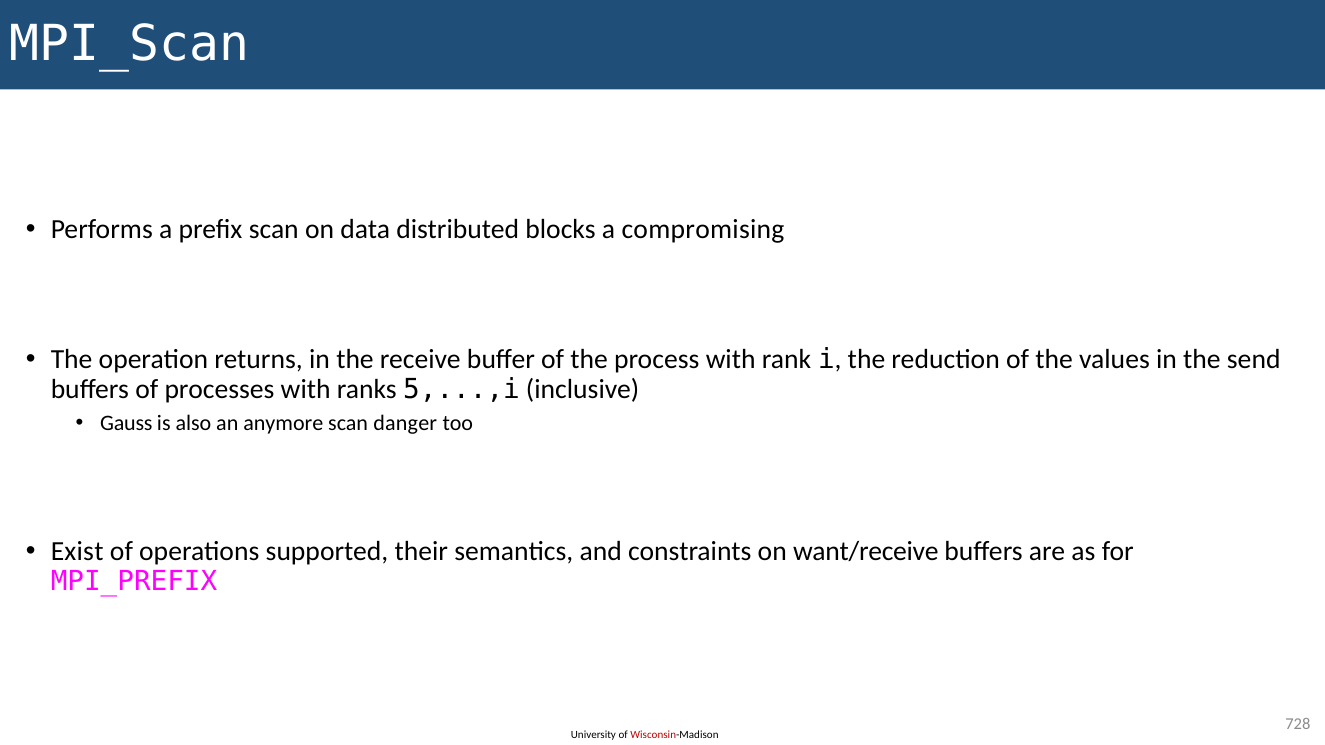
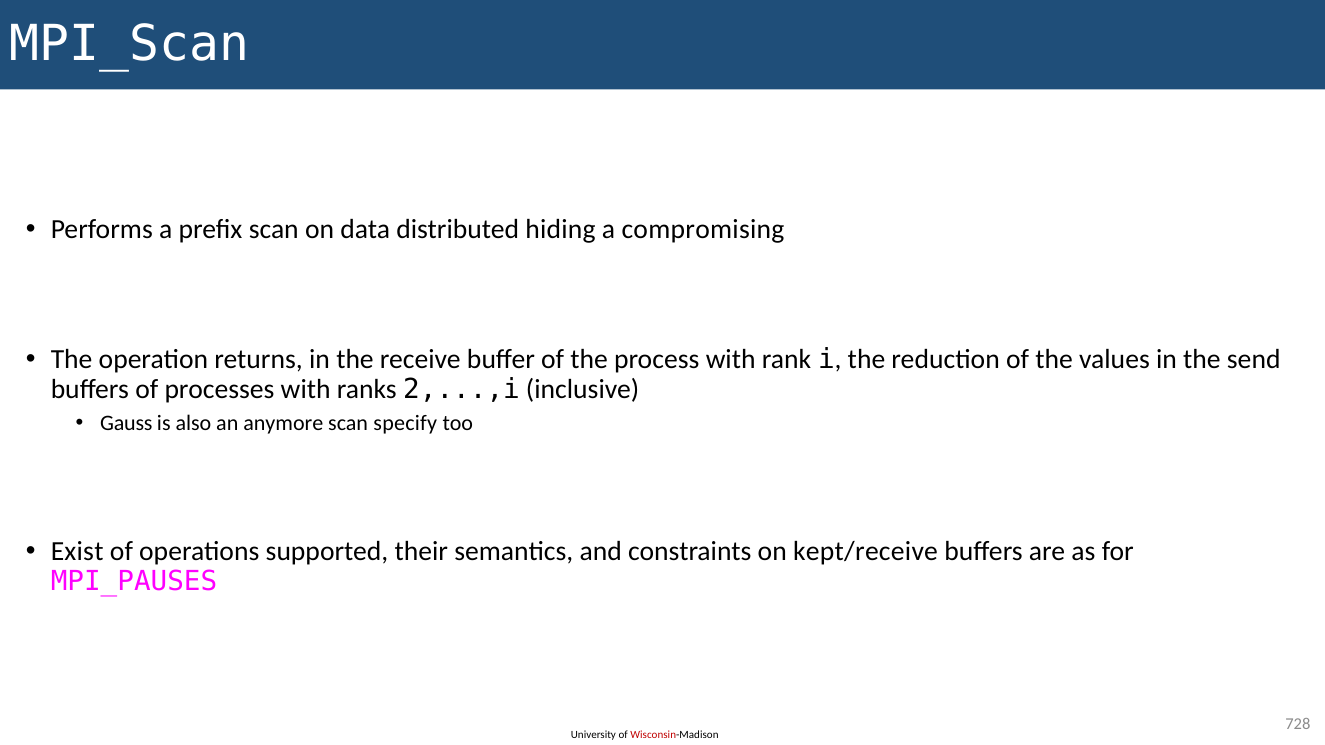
blocks: blocks -> hiding (560, 229)
5,...,i: 5,...,i -> 2,...,i (462, 390)
danger: danger -> specify (405, 424)
want/receive: want/receive -> kept/receive (866, 551)
MPI_PREFIX: MPI_PREFIX -> MPI_PAUSES (134, 581)
